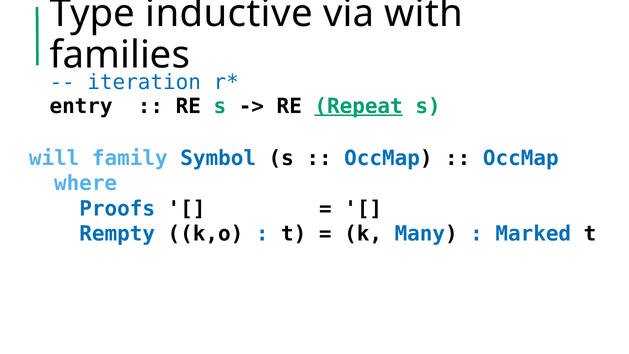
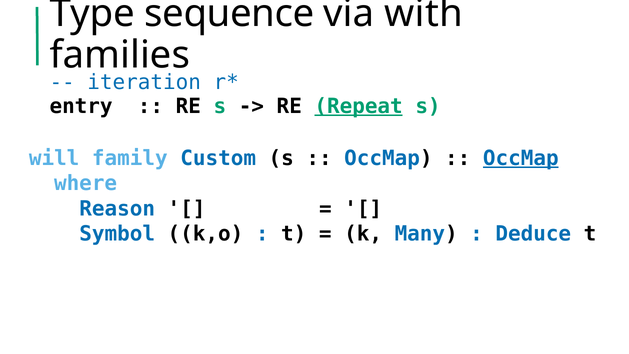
inductive: inductive -> sequence (229, 13)
Symbol: Symbol -> Custom (218, 158)
OccMap underline: none -> present (521, 158)
Proofs: Proofs -> Reason (117, 209)
Rempty: Rempty -> Symbol (117, 234)
Marked: Marked -> Deduce (533, 234)
